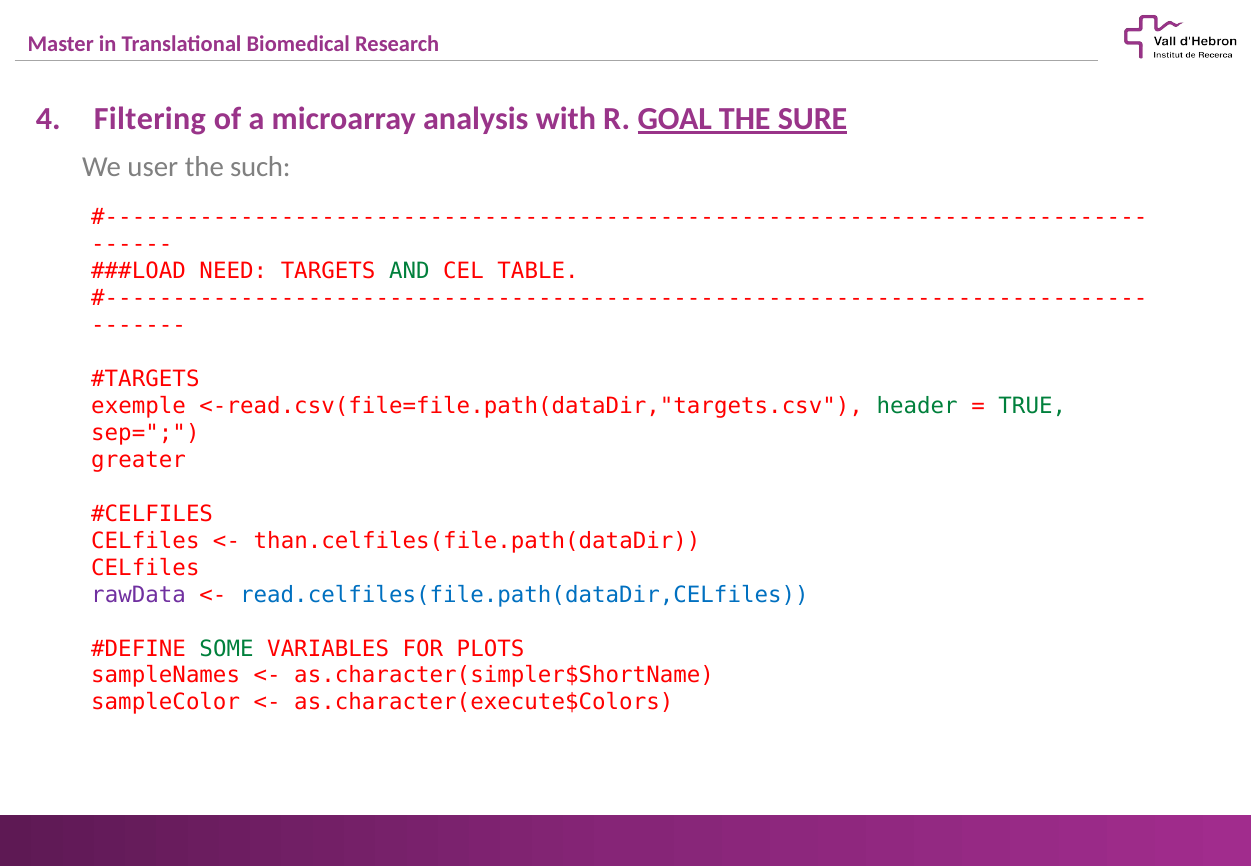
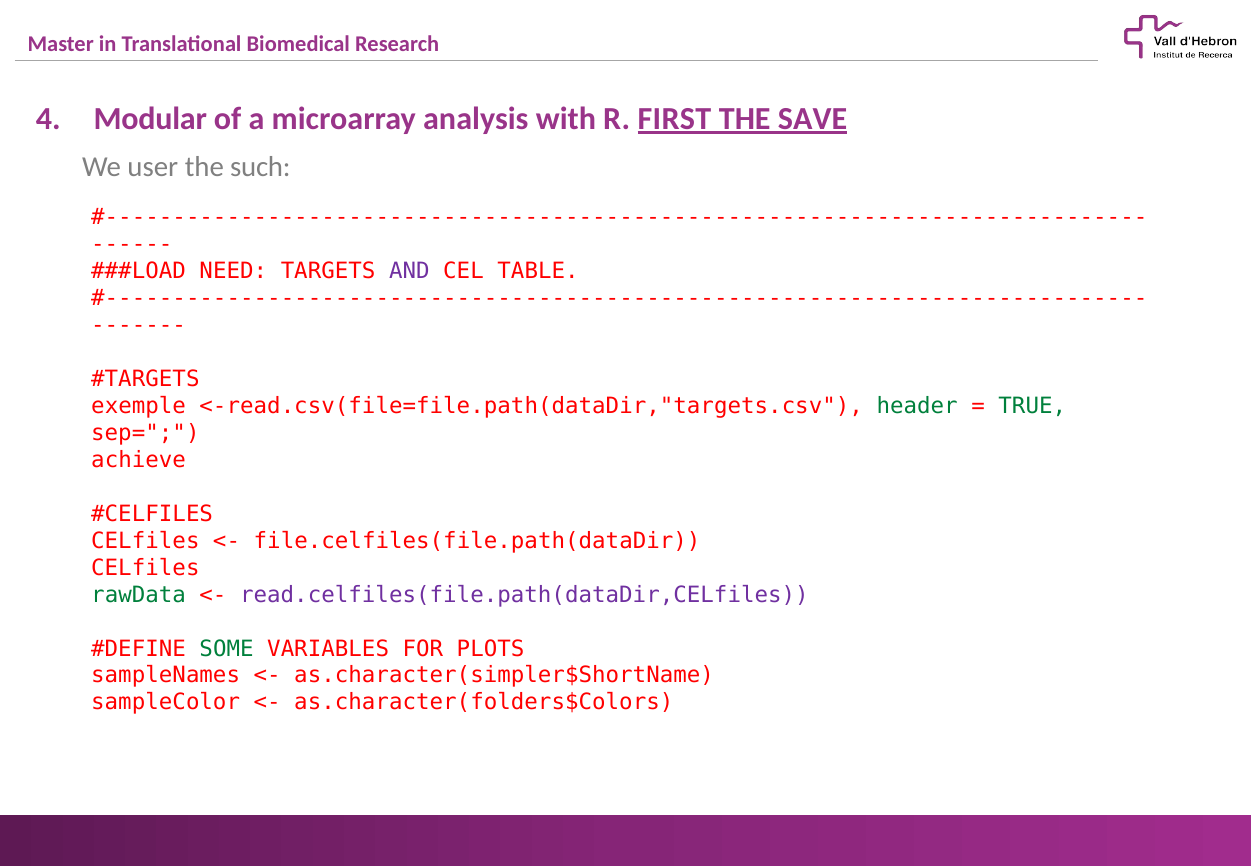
Filtering: Filtering -> Modular (150, 119)
GOAL: GOAL -> FIRST (674, 119)
SURE: SURE -> SAVE (813, 119)
AND colour: green -> purple (409, 271)
greater: greater -> achieve (139, 460)
than.celfiles(file.path(dataDir: than.celfiles(file.path(dataDir -> file.celfiles(file.path(dataDir (477, 541)
rawData colour: purple -> green (139, 595)
read.celfiles(file.path(dataDir,CELfiles colour: blue -> purple (524, 595)
as.character(execute$Colors: as.character(execute$Colors -> as.character(folders$Colors (484, 703)
